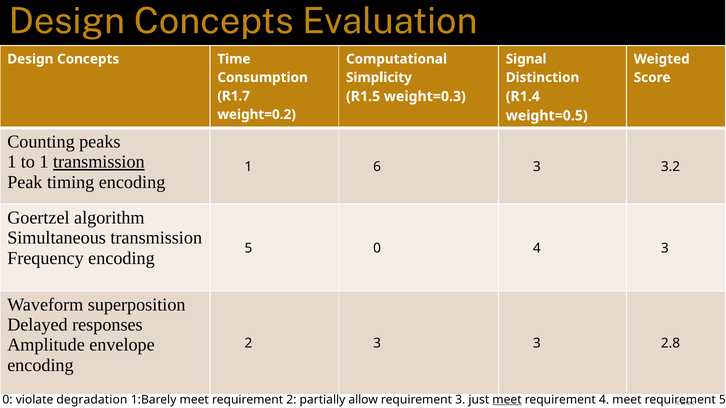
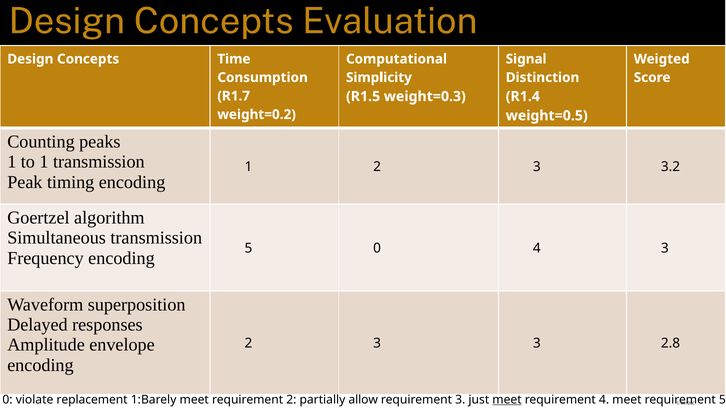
transmission underline: present -> none (99, 162)
1 6: 6 -> 2 (377, 167)
degradation: degradation -> replacement (92, 400)
